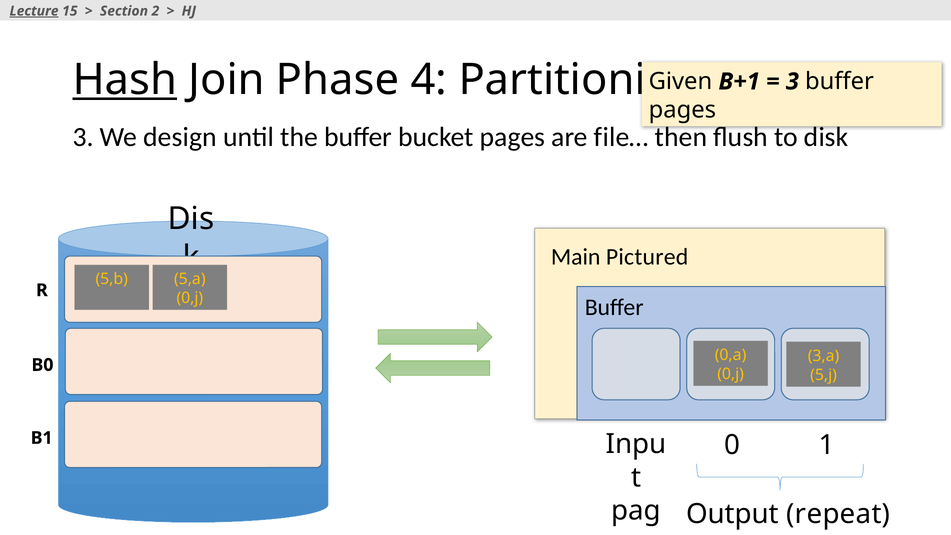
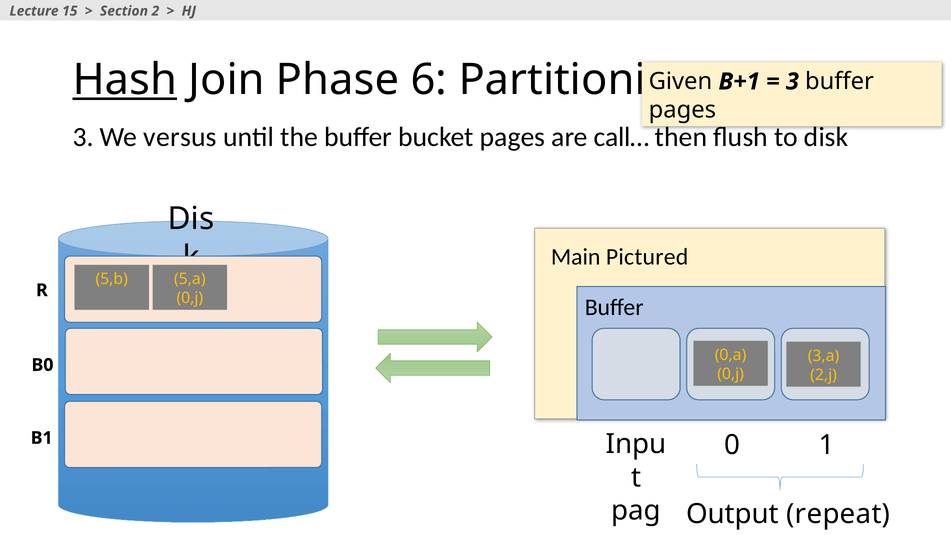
Lecture underline: present -> none (34, 11)
4: 4 -> 6 (429, 80)
design: design -> versus (180, 137)
file…: file… -> call… (621, 137)
5,j: 5,j -> 2,j (824, 375)
